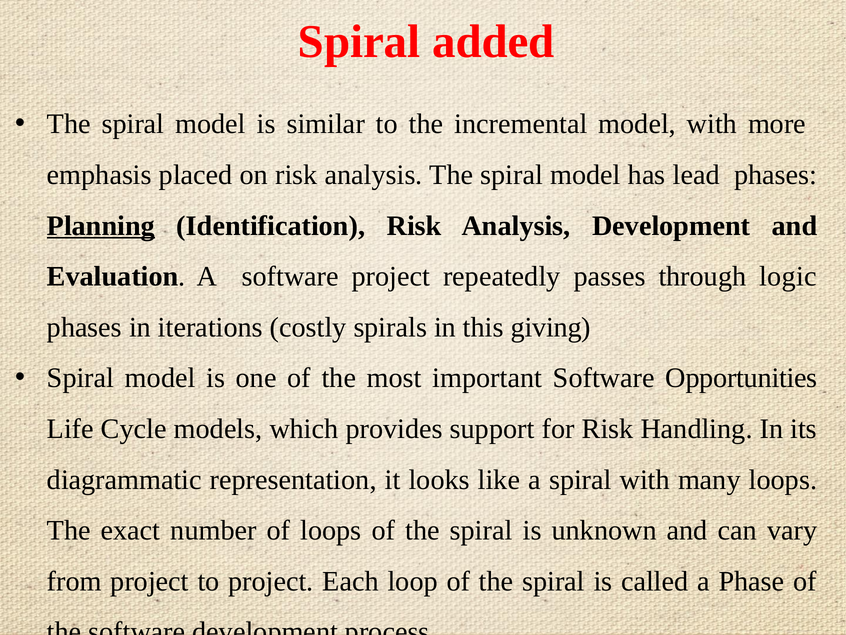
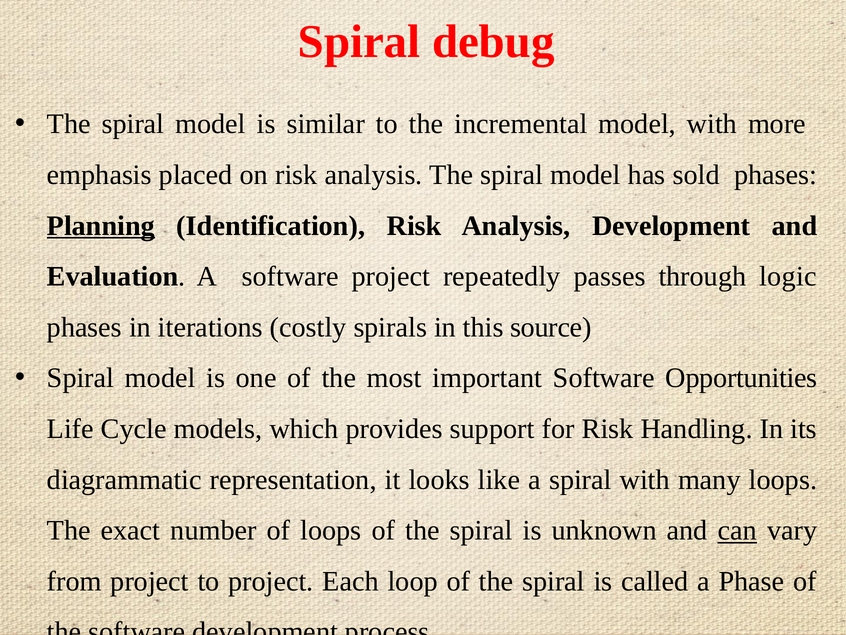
added: added -> debug (493, 42)
lead: lead -> sold (696, 175)
giving: giving -> source (551, 327)
can underline: none -> present (737, 530)
